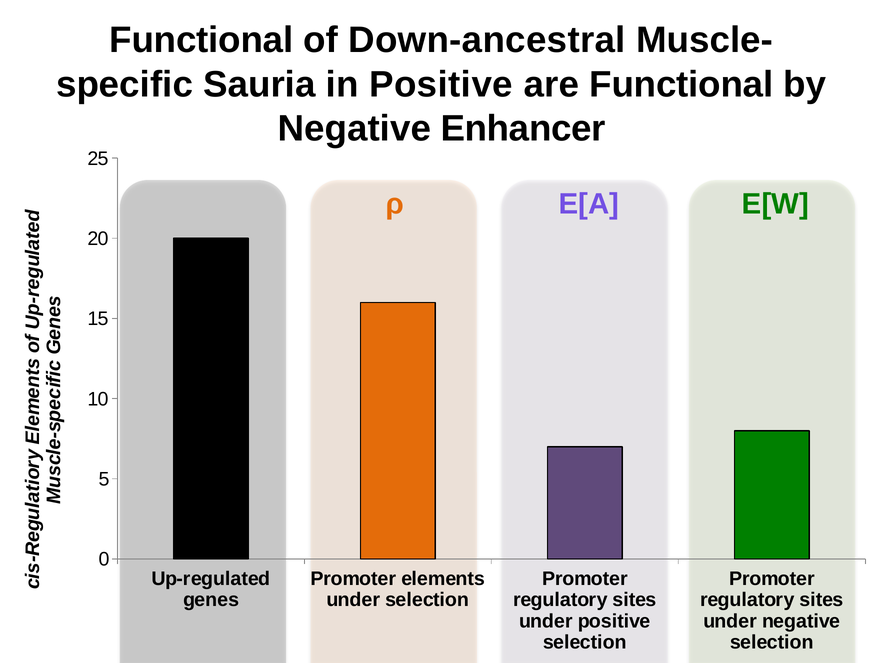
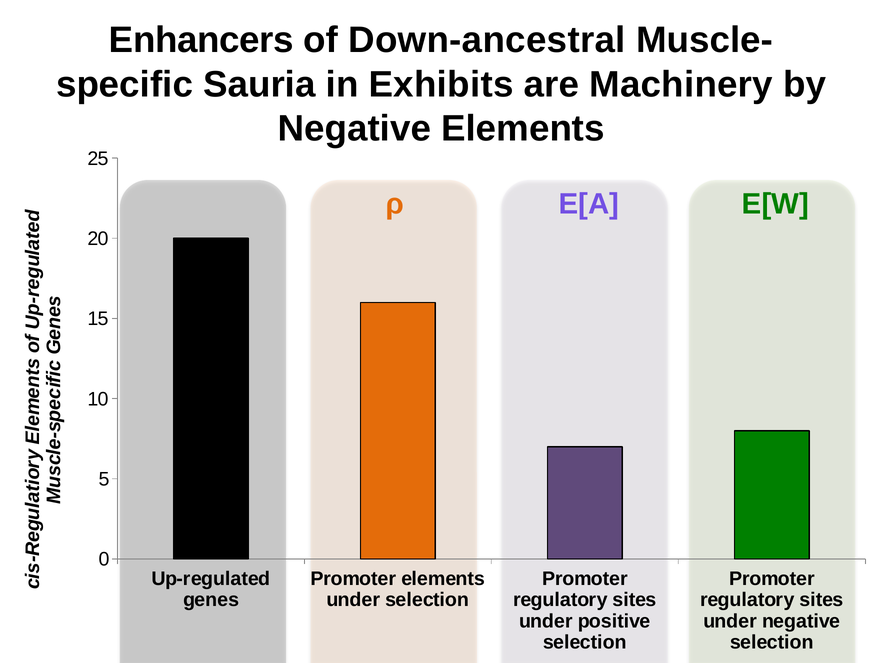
Functional: Functional -> Enhancers (201, 40)
in Positive: Positive -> Exhibits (441, 84)
are Functional: Functional -> Machinery (681, 84)
Negative Enhancer: Enhancer -> Elements (523, 128)
